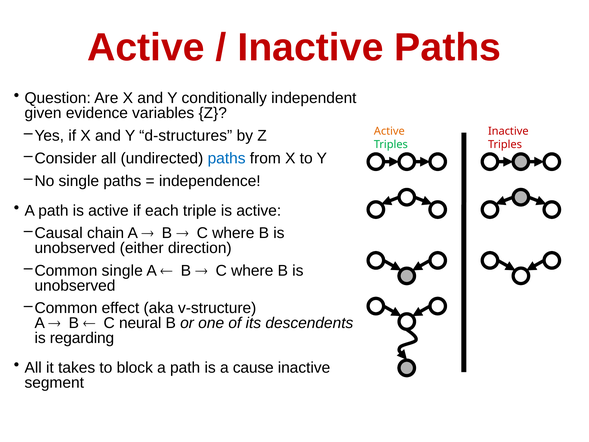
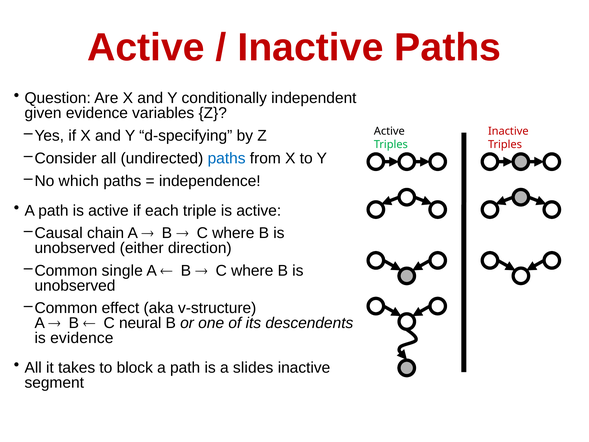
d-structures: d-structures -> d-specifying (186, 136)
Active colour: orange -> black (389, 131)
No single: single -> which (79, 181)
is regarding: regarding -> evidence (82, 338)
cause: cause -> slides (253, 367)
